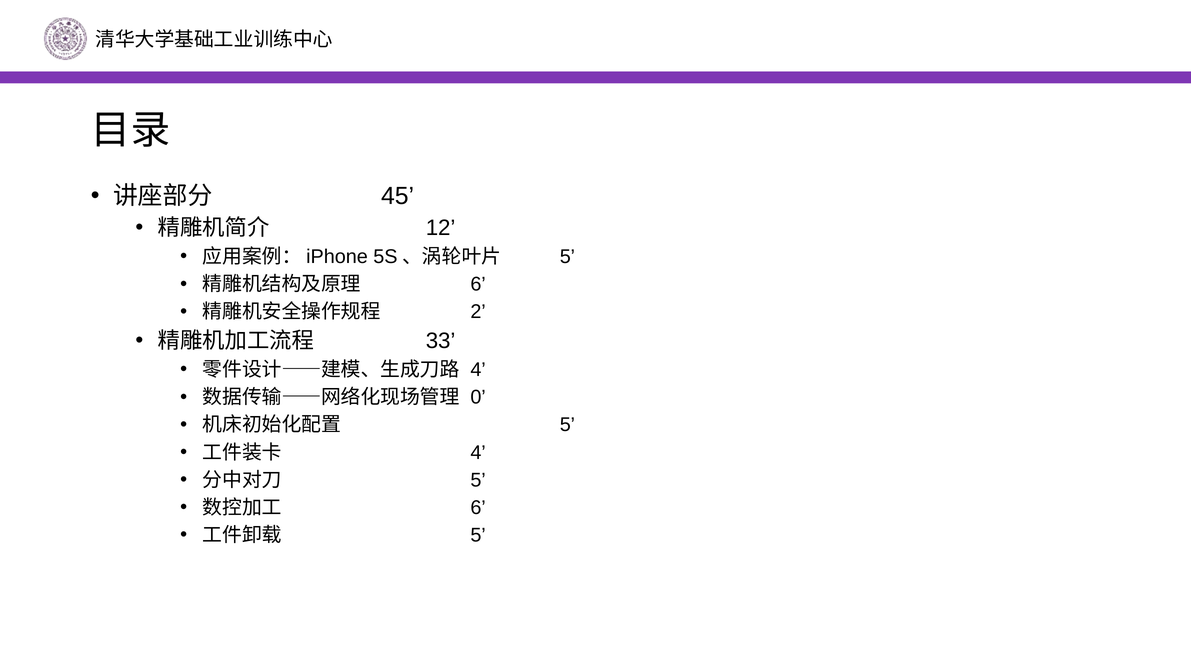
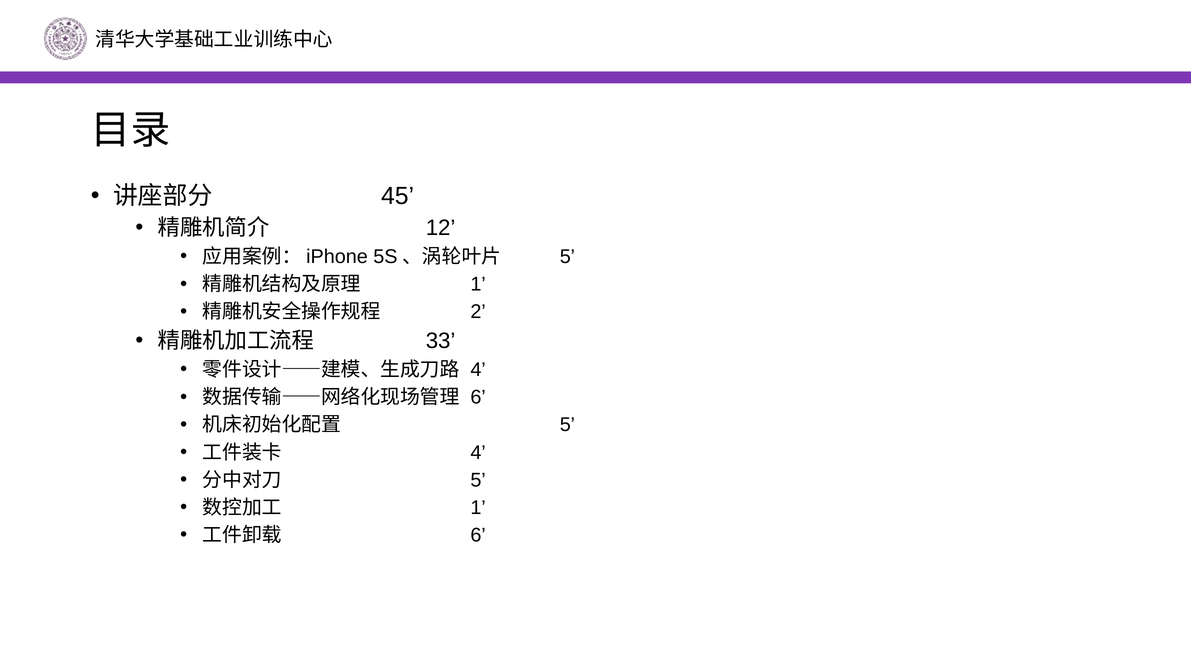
6: 6 -> 1 (478, 284)
0: 0 -> 6 (478, 397)
6: 6 -> 1 (478, 508)
5: 5 -> 6 (478, 535)
